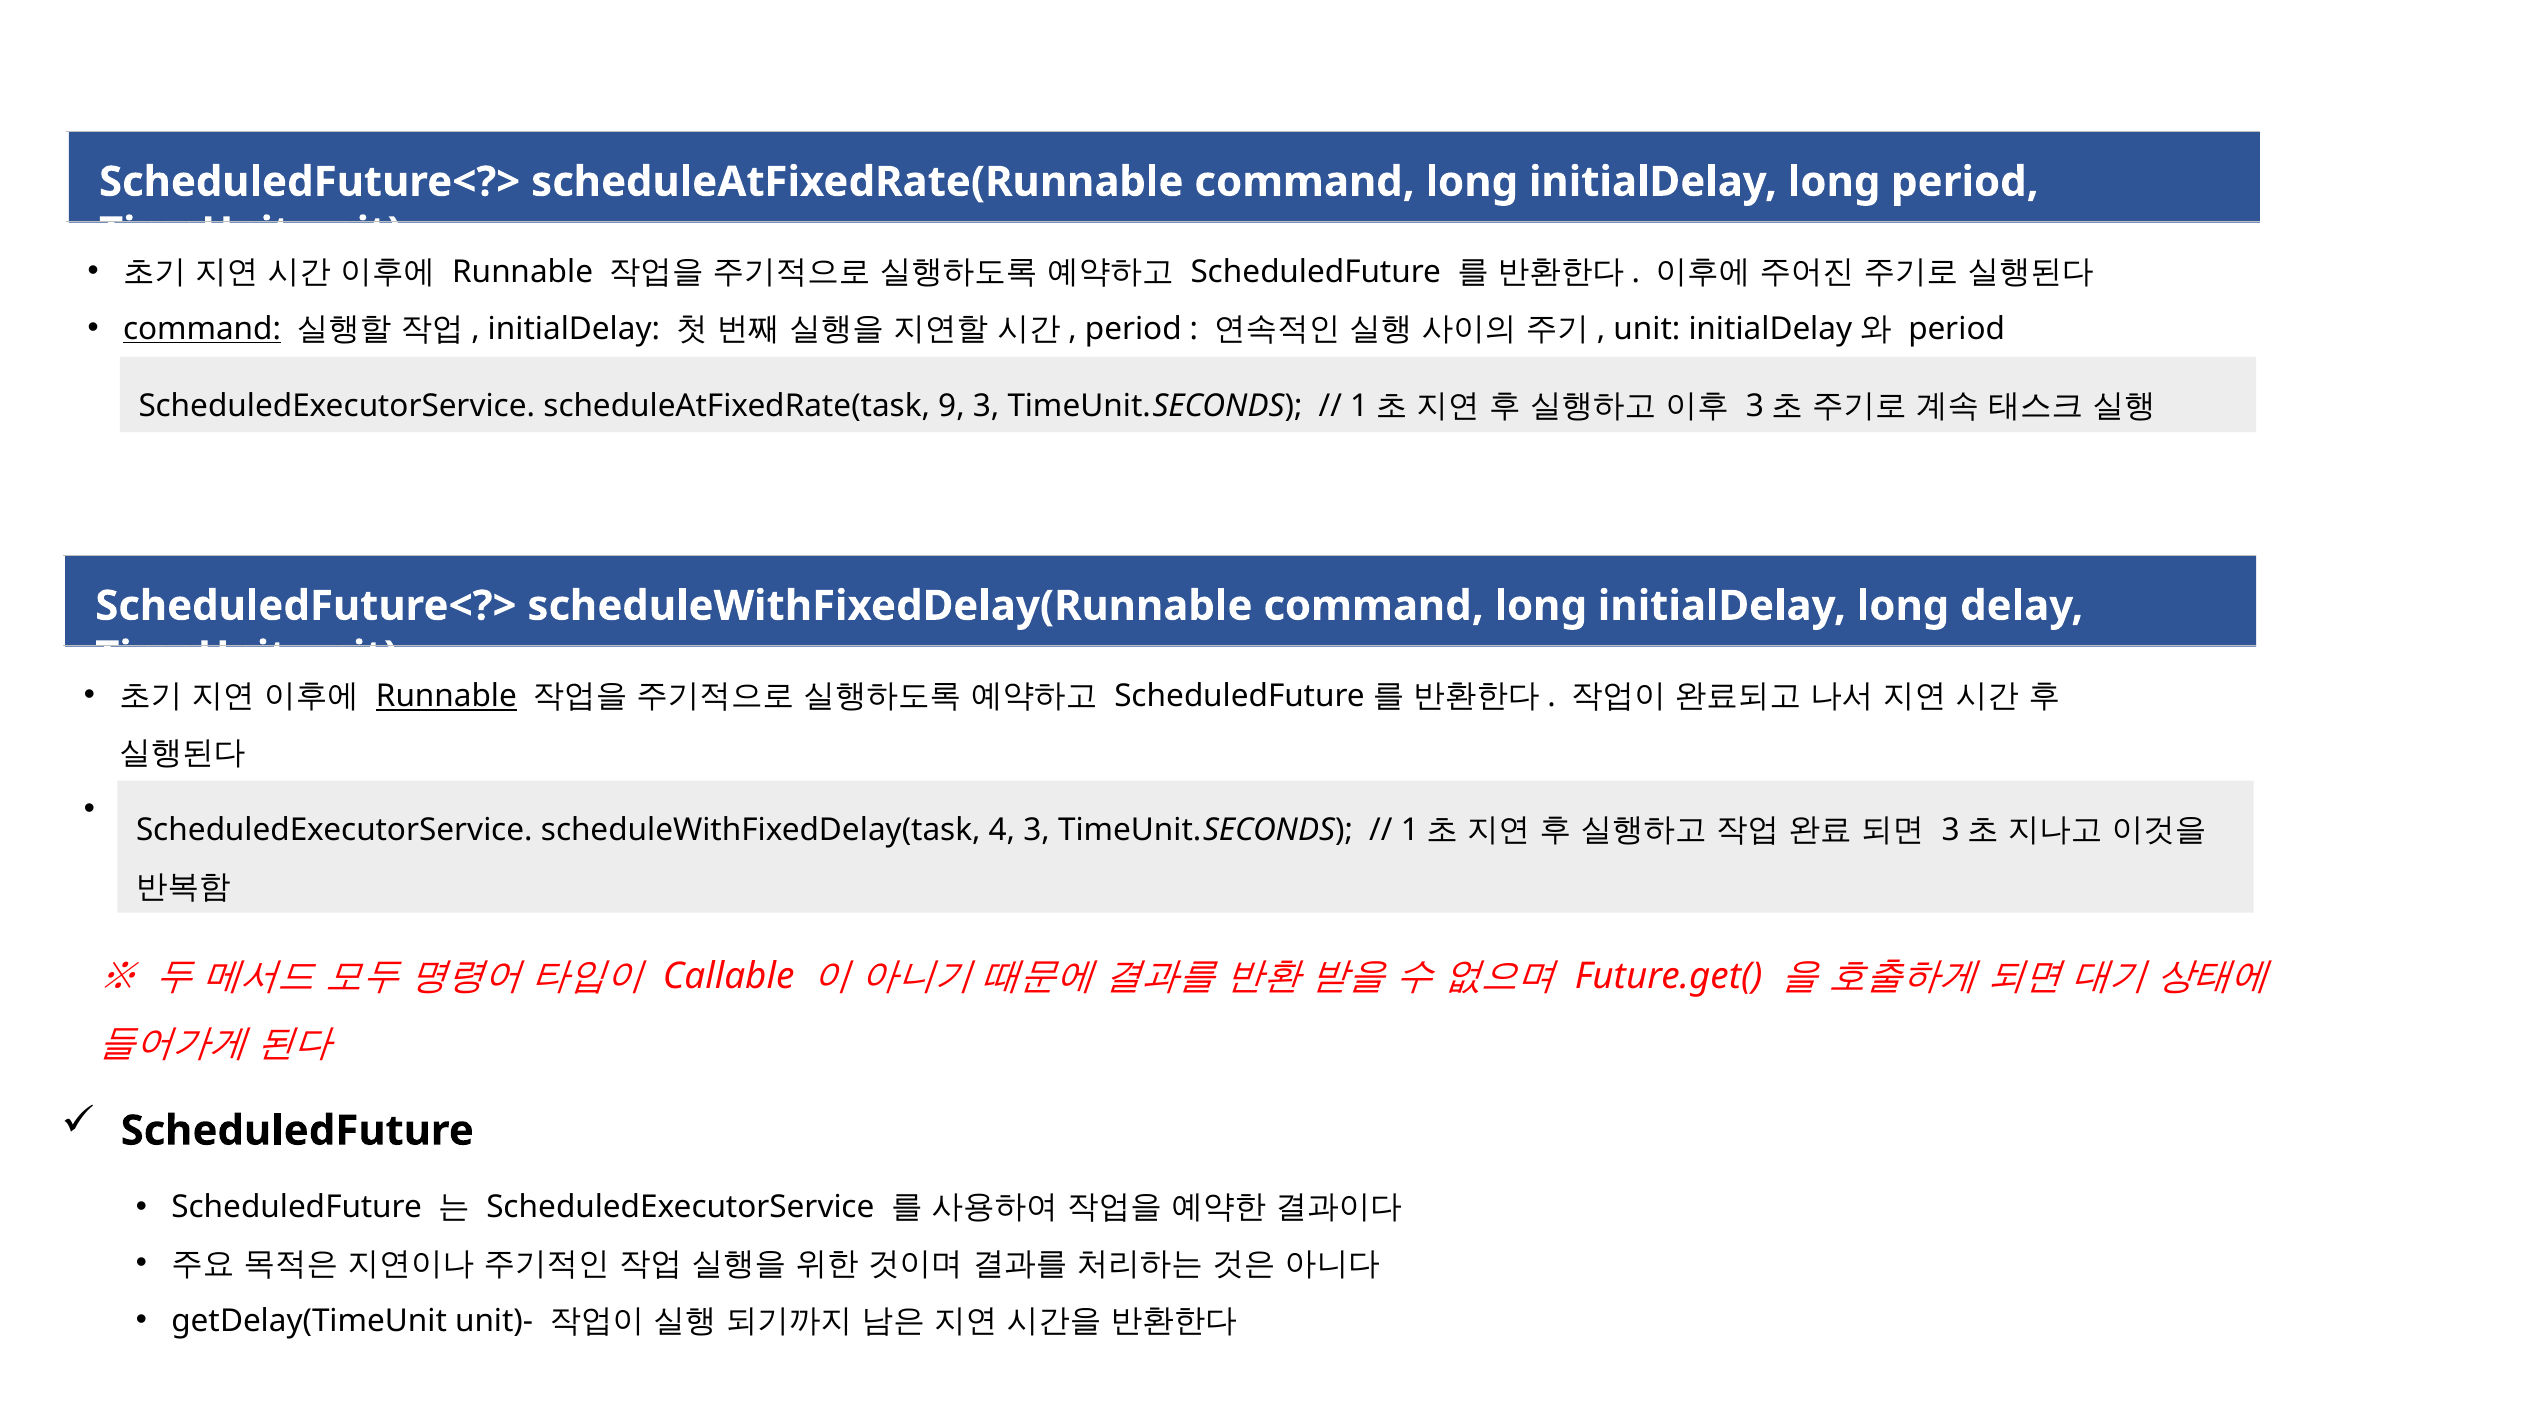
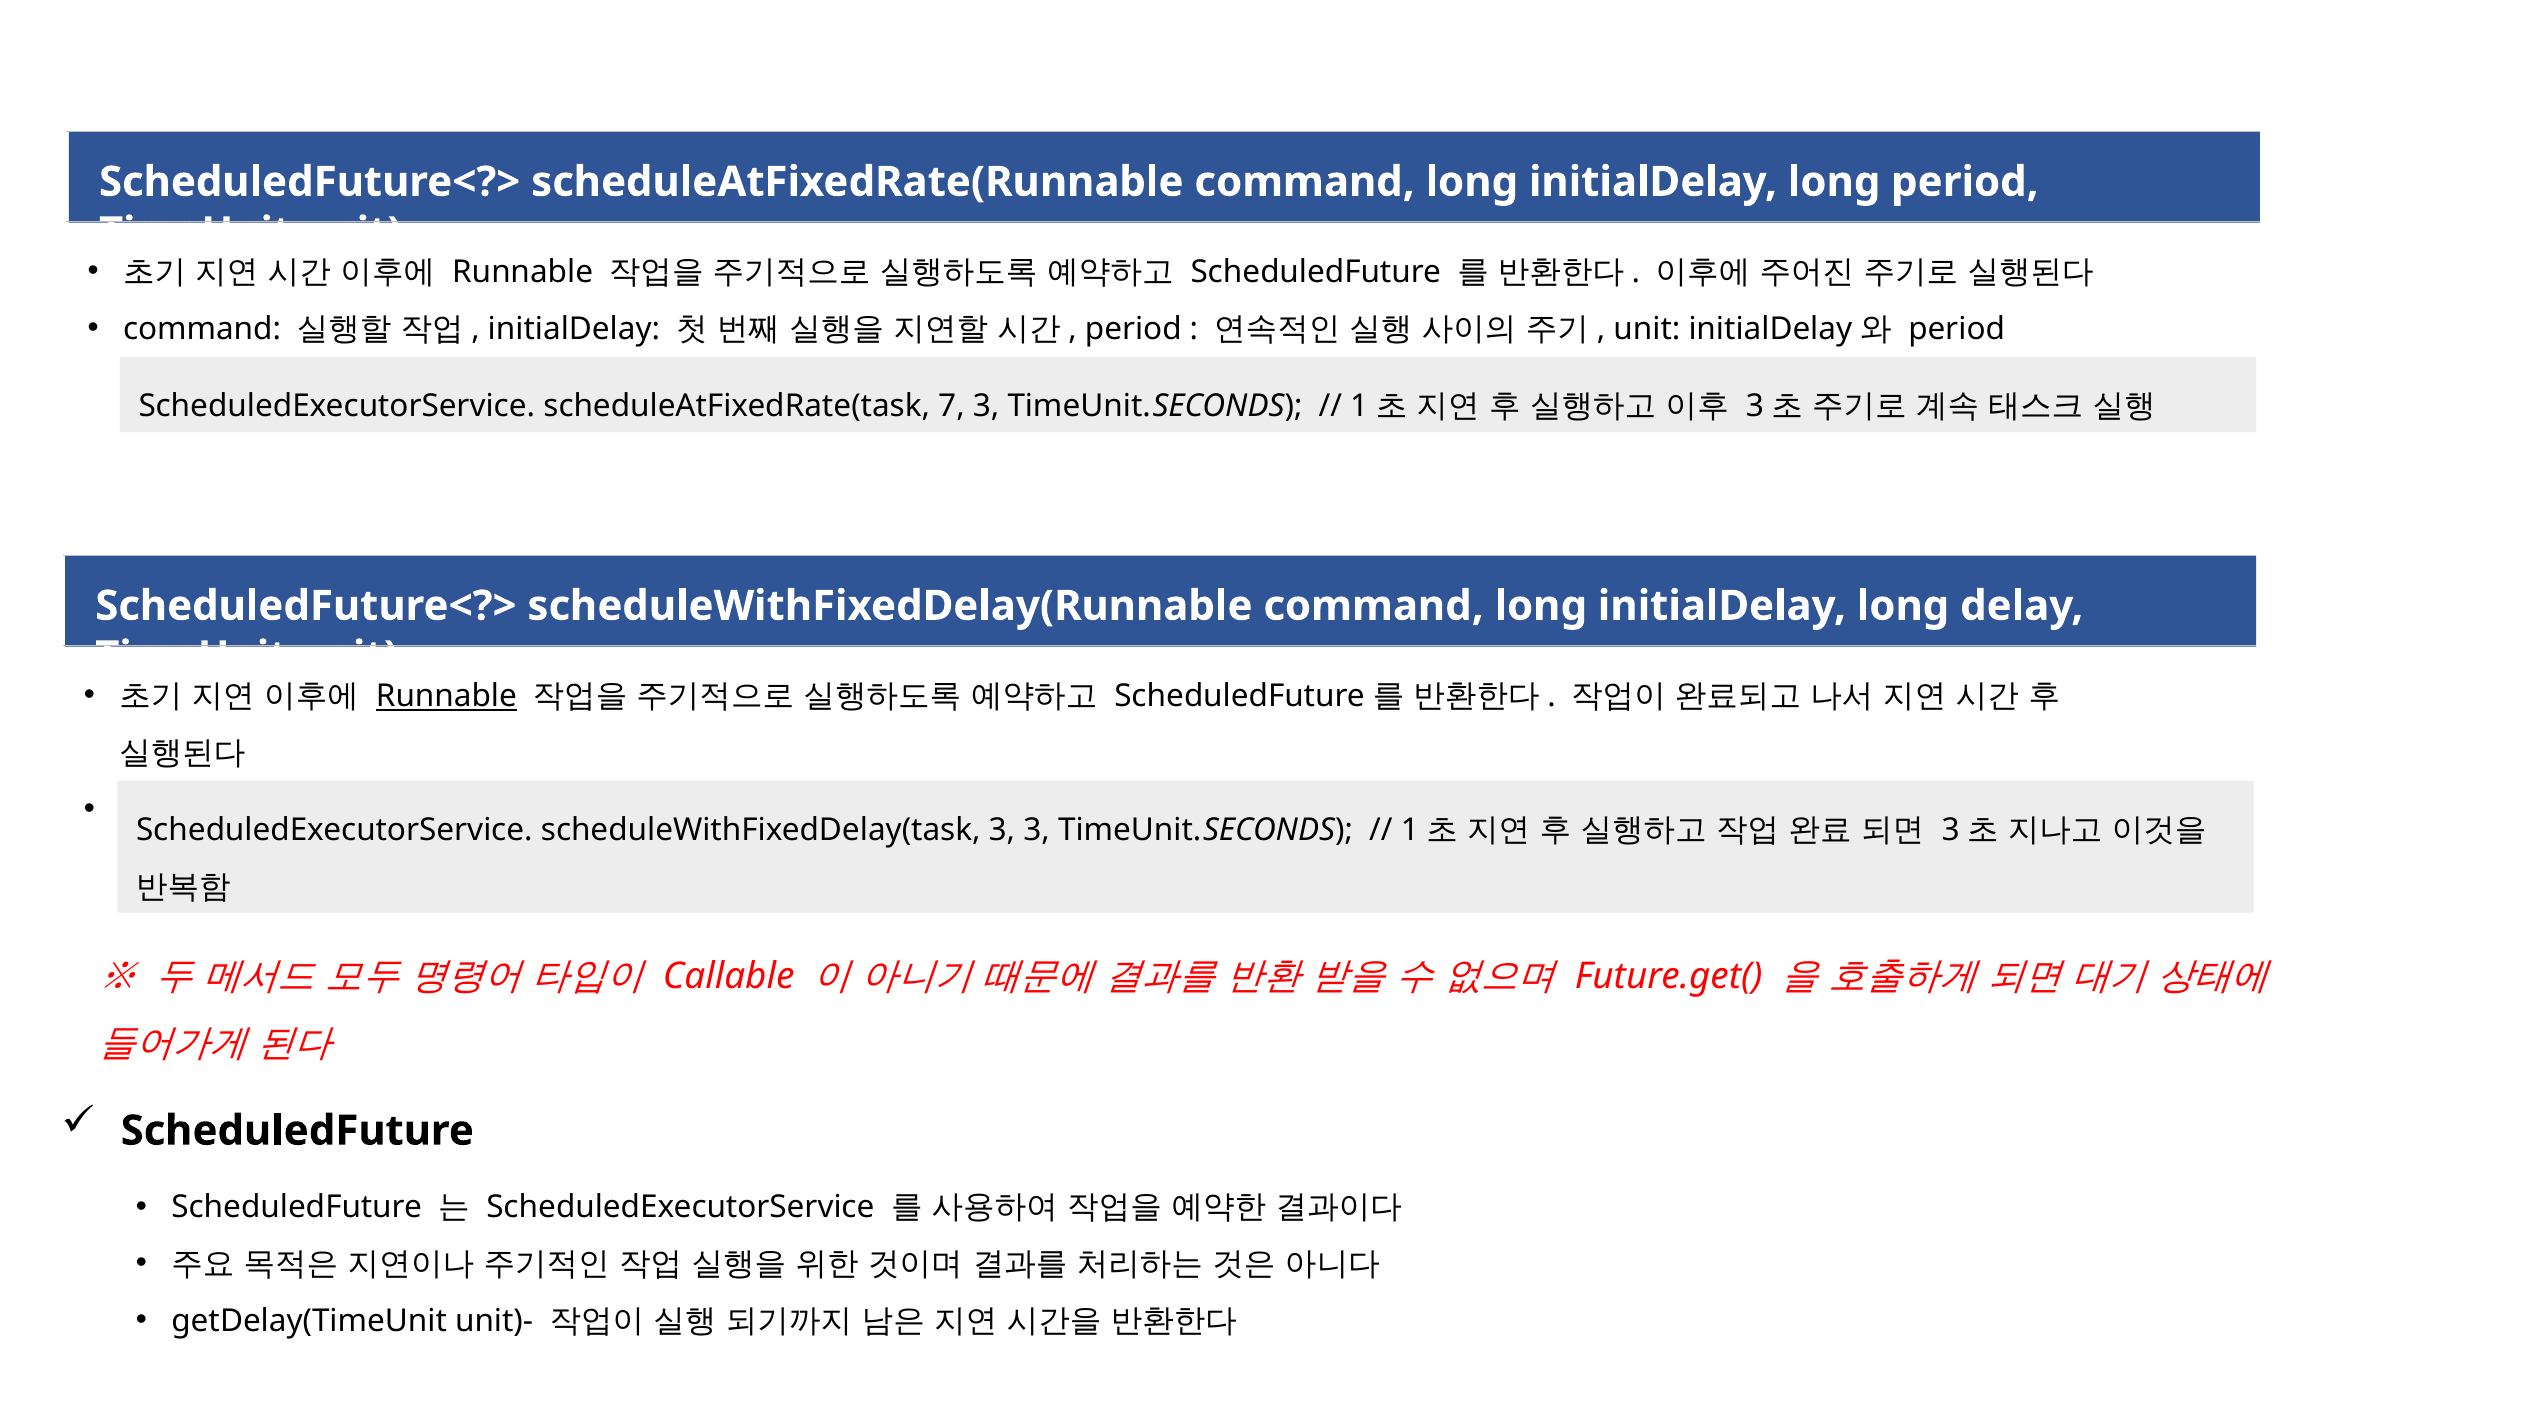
command underline: present -> none (202, 329)
9: 9 -> 7 (951, 406)
scheduleWithFixedDelay(task 4: 4 -> 3 (1002, 830)
